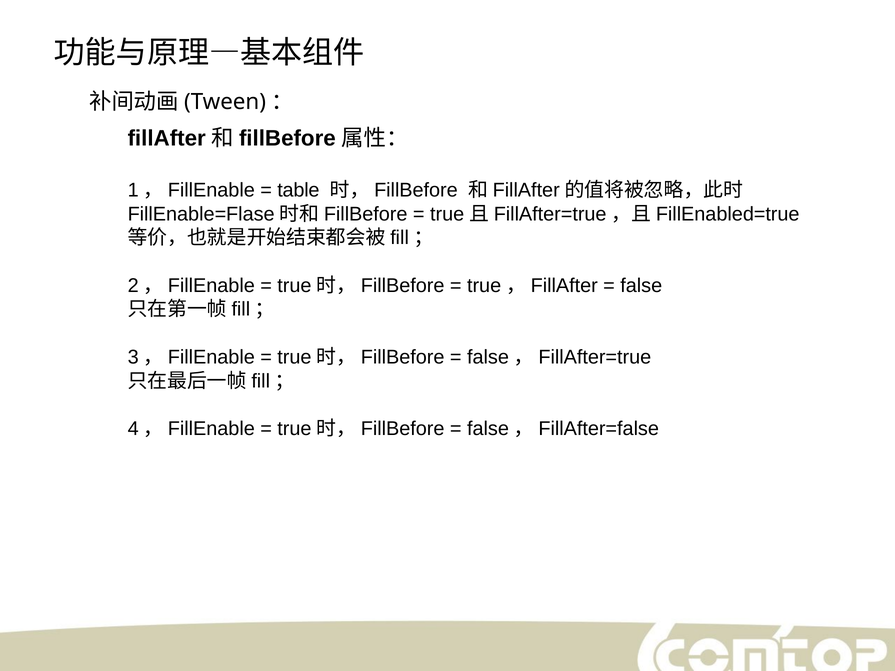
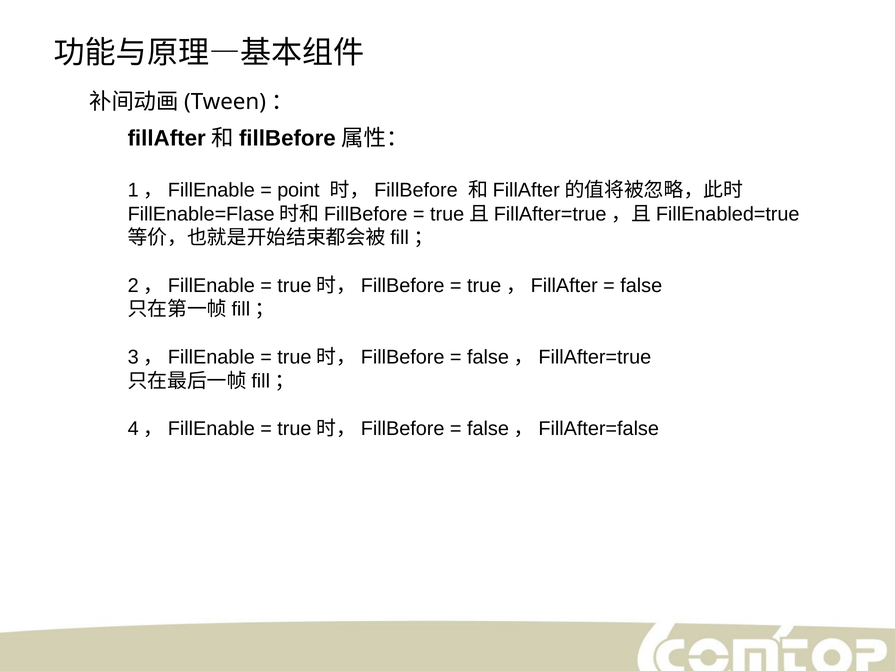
table: table -> point (298, 190)
